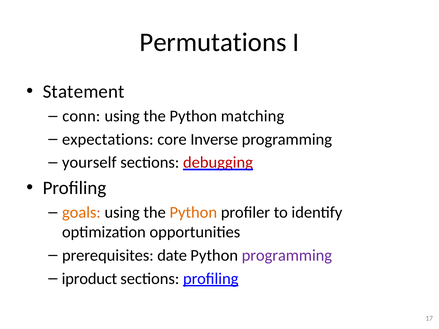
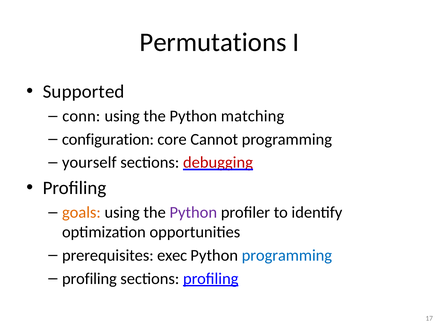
Statement: Statement -> Supported (84, 92)
expectations: expectations -> configuration (108, 139)
Inverse: Inverse -> Cannot (214, 139)
Python colour: orange -> purple (193, 213)
date: date -> exec (172, 256)
programming colour: purple -> blue (287, 256)
iproduct: iproduct -> profiling (89, 279)
